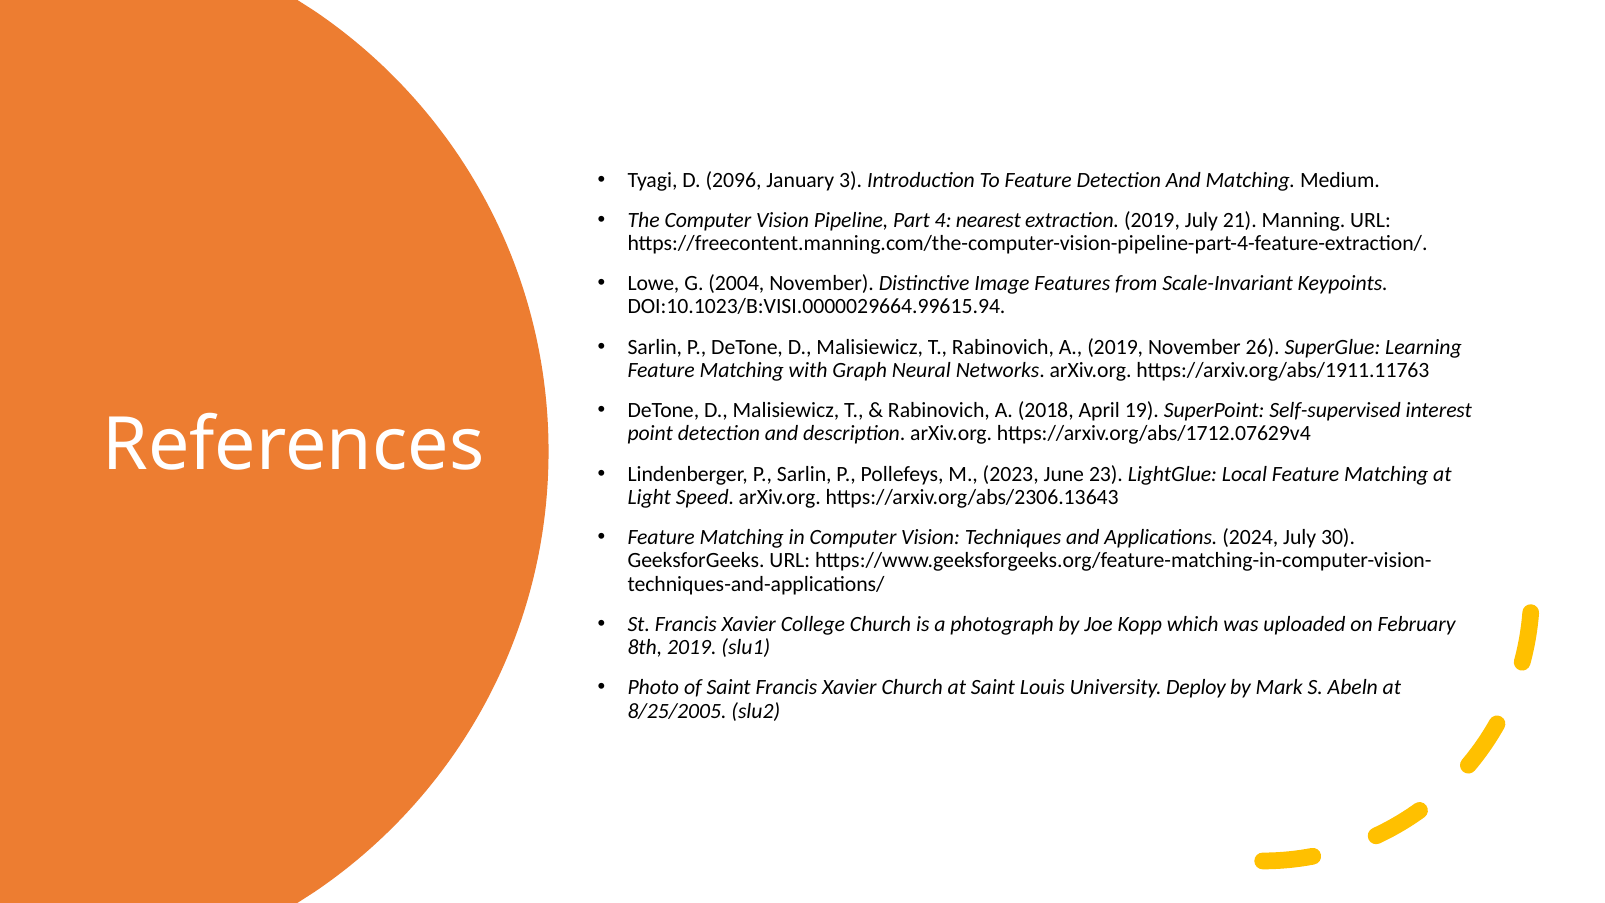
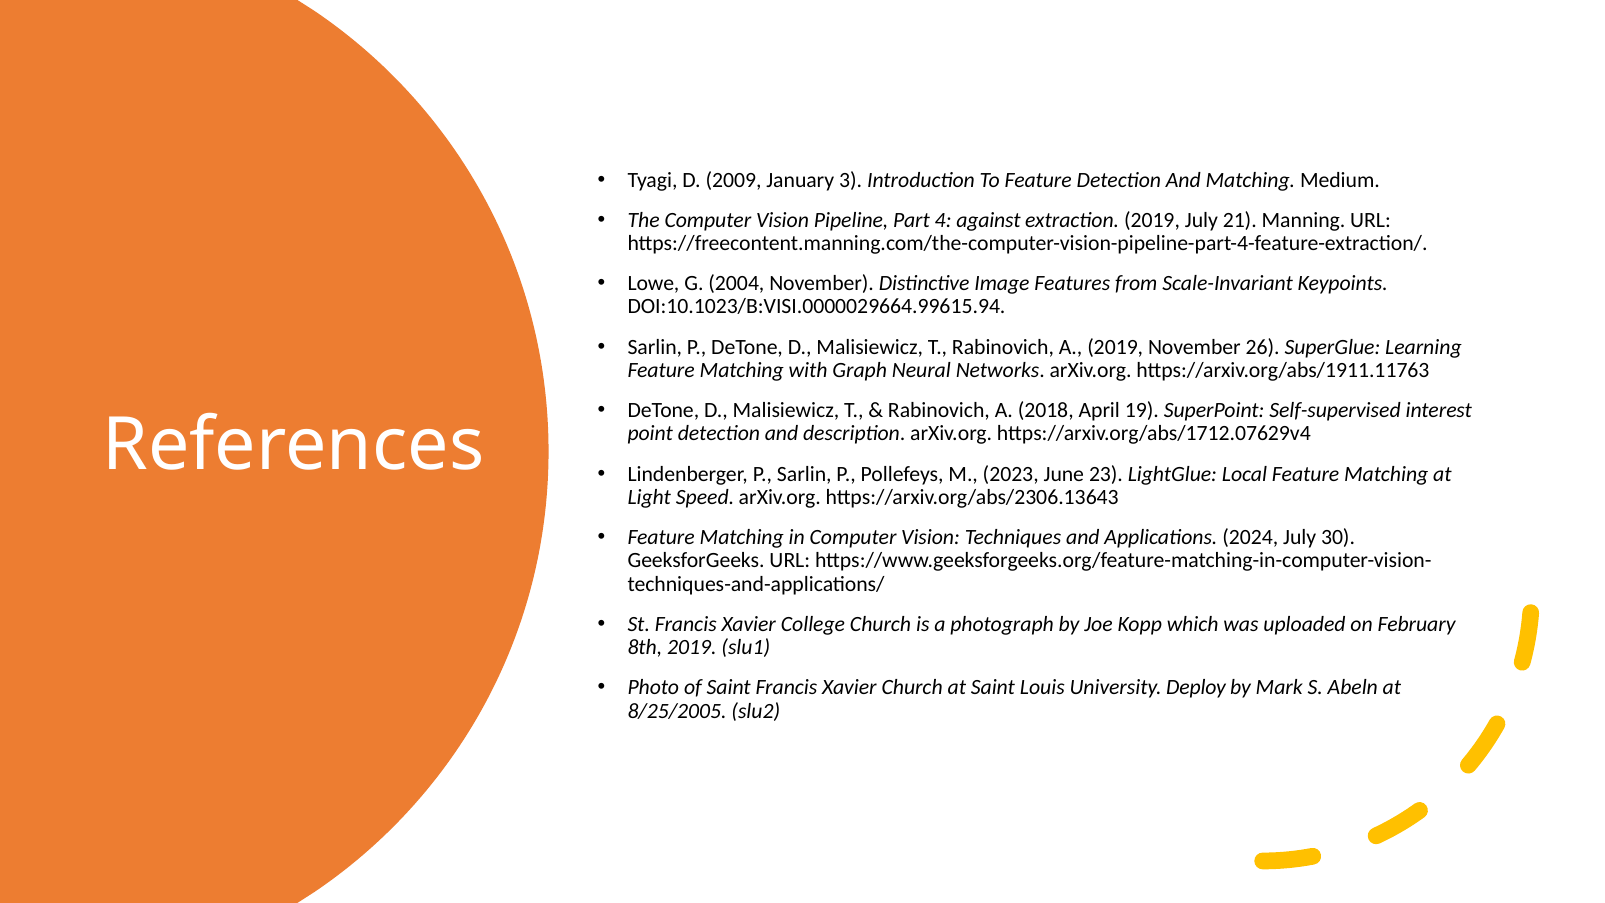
2096: 2096 -> 2009 (734, 180)
nearest: nearest -> against (988, 220)
